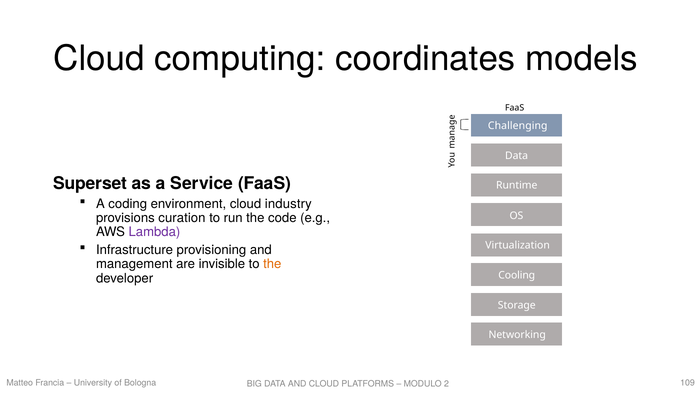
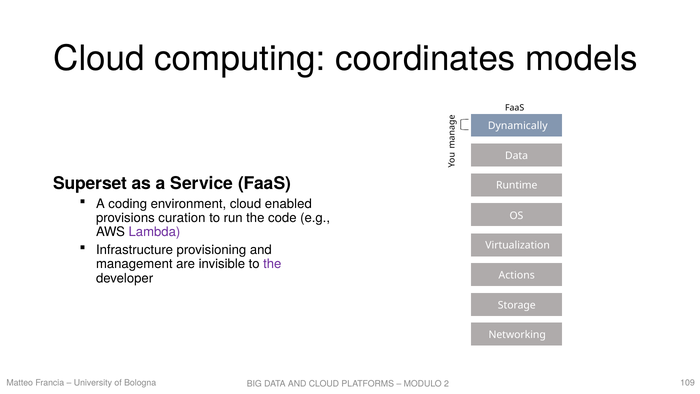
Challenging: Challenging -> Dynamically (518, 126)
industry: industry -> enabled (288, 204)
the colour: orange -> purple (272, 264)
Cooling: Cooling -> Actions (517, 275)
